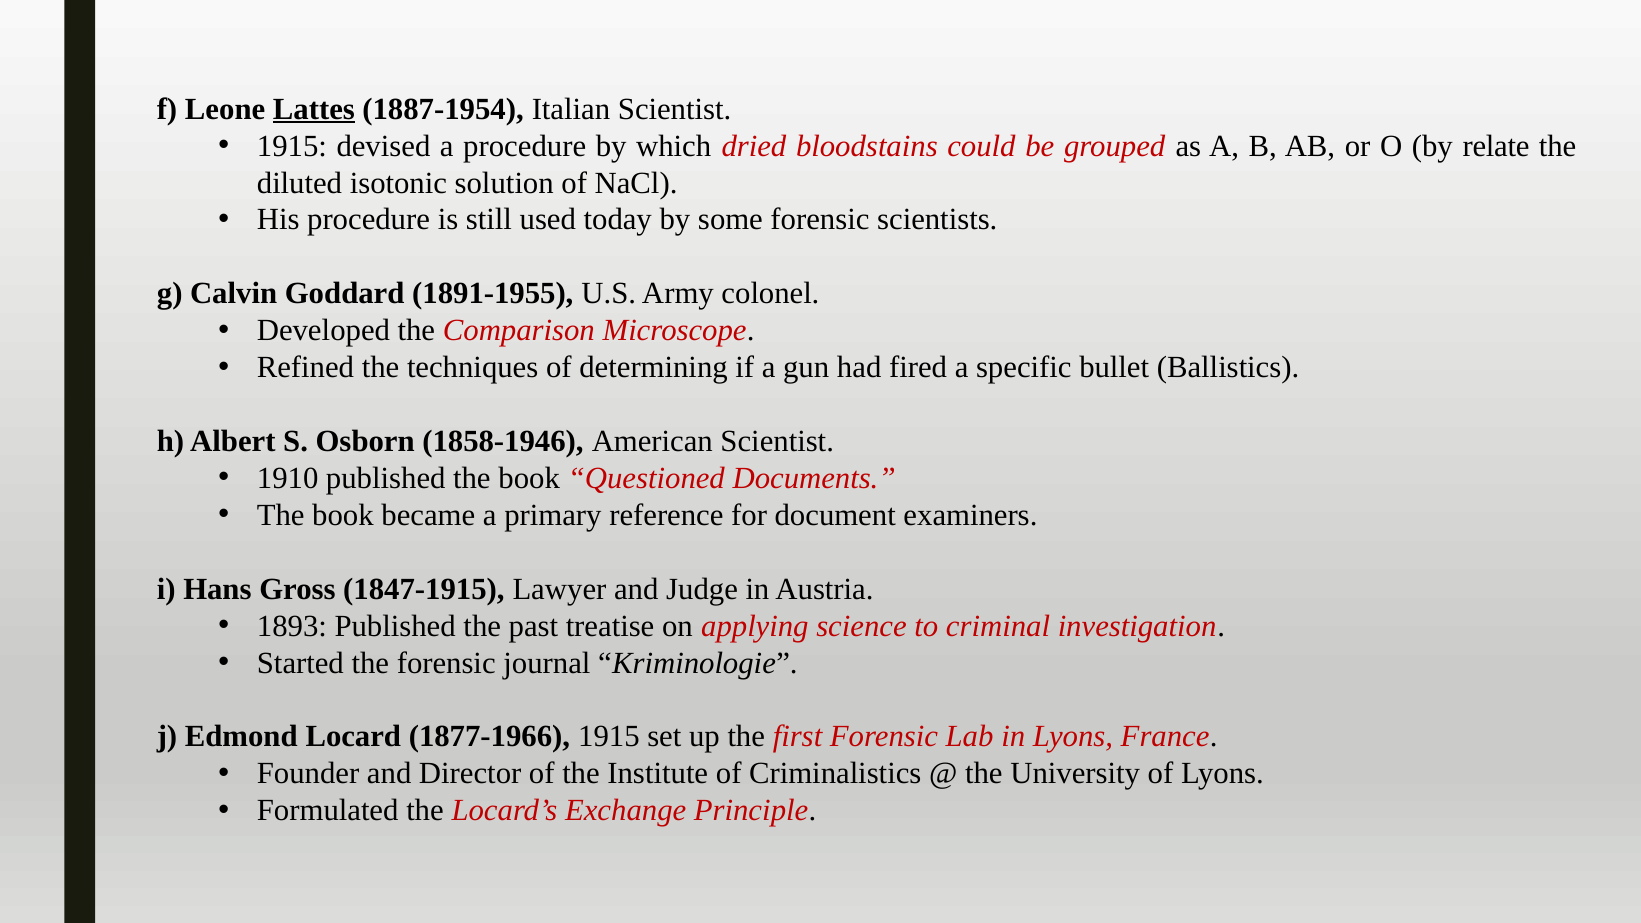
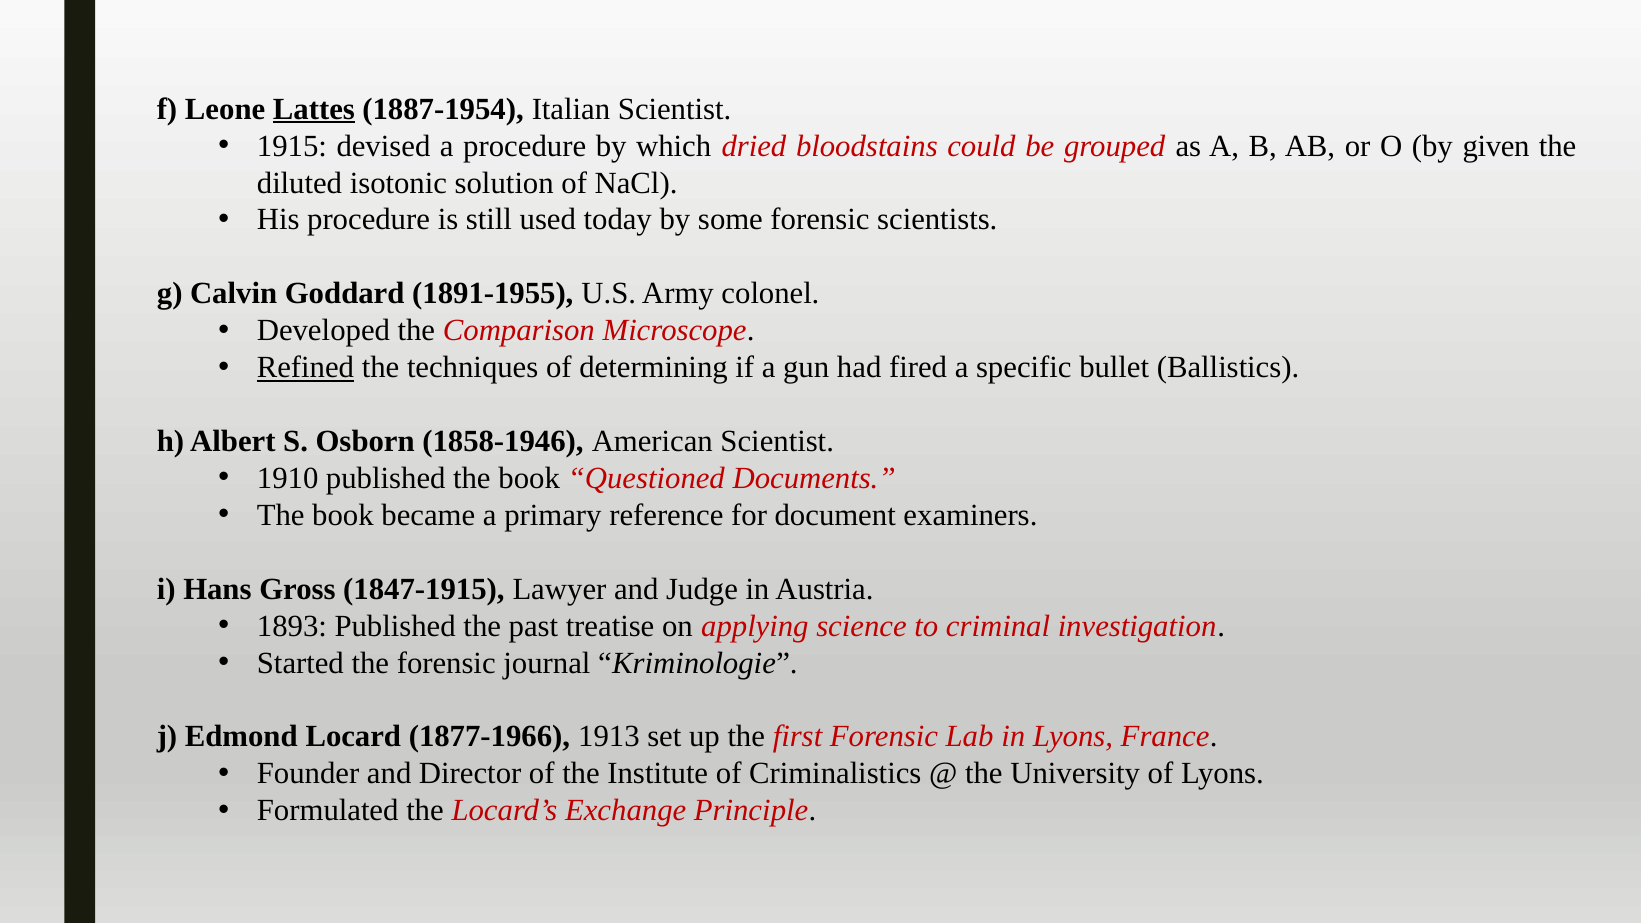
relate: relate -> given (1496, 146)
Refined underline: none -> present (305, 368)
1877-1966 1915: 1915 -> 1913 (609, 737)
